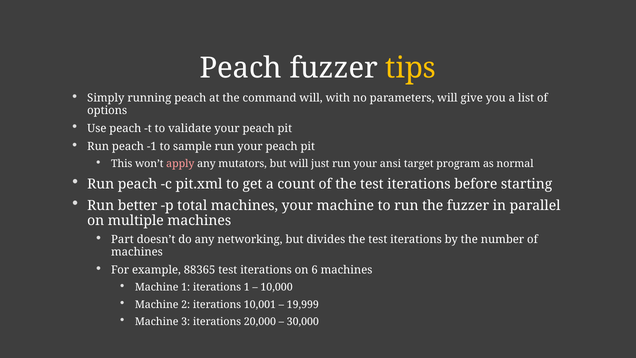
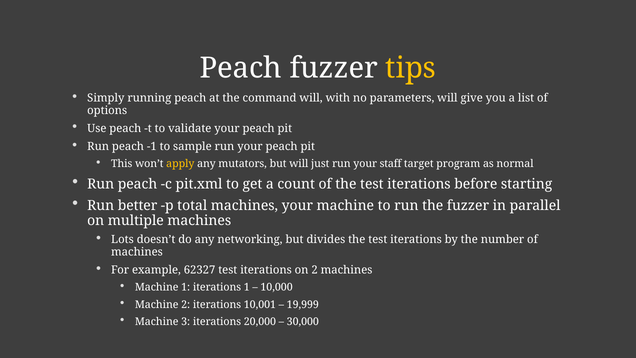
apply colour: pink -> yellow (180, 164)
ansi: ansi -> staff (391, 164)
Part: Part -> Lots (122, 240)
88365: 88365 -> 62327 (200, 270)
on 6: 6 -> 2 (315, 270)
